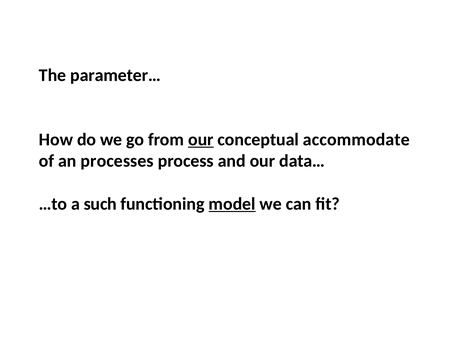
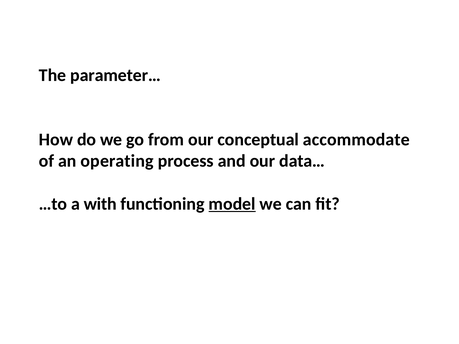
our underline: present -> none (201, 140)
processes: processes -> operating (117, 161)
such: such -> with (100, 204)
